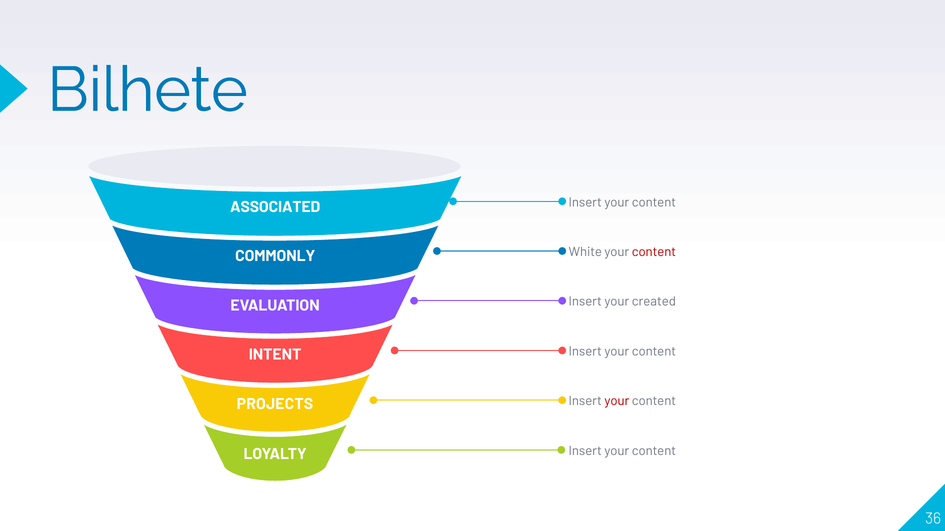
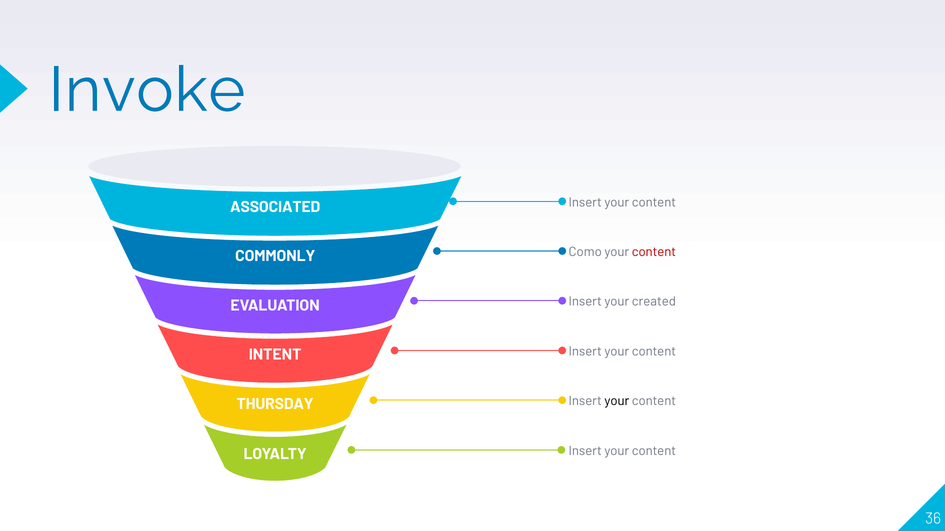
Bilhete: Bilhete -> Invoke (147, 90)
White: White -> Como (585, 252)
your colour: red -> black (617, 401)
PROJECTS: PROJECTS -> THURSDAY (275, 405)
